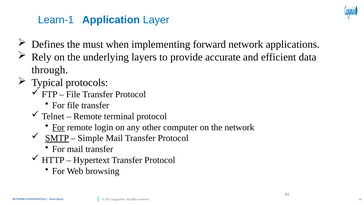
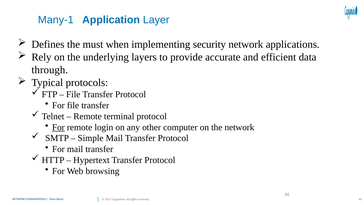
Learn-1: Learn-1 -> Many-1 (56, 20)
forward: forward -> security (209, 44)
SMTP underline: present -> none (57, 138)
